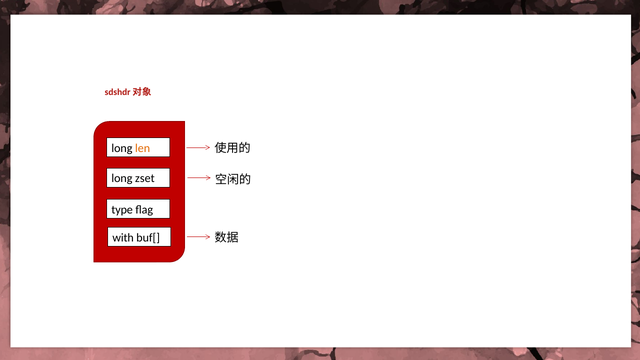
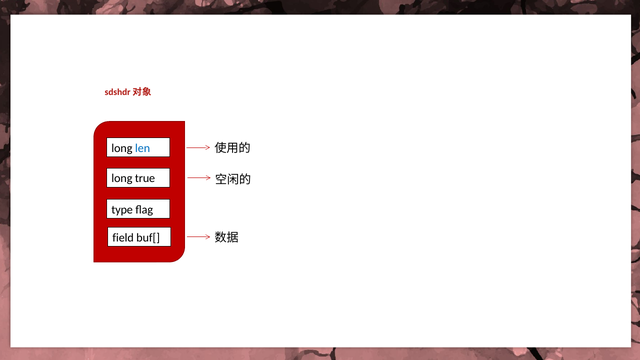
len colour: orange -> blue (143, 148)
zset: zset -> true (145, 179)
with: with -> field (123, 238)
